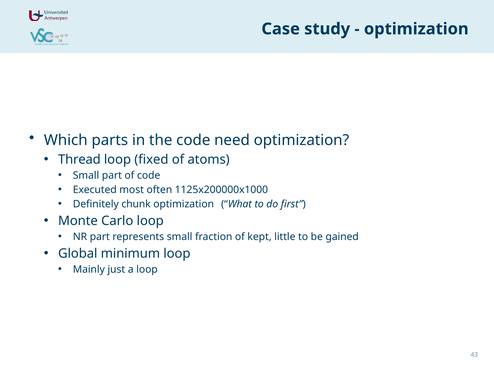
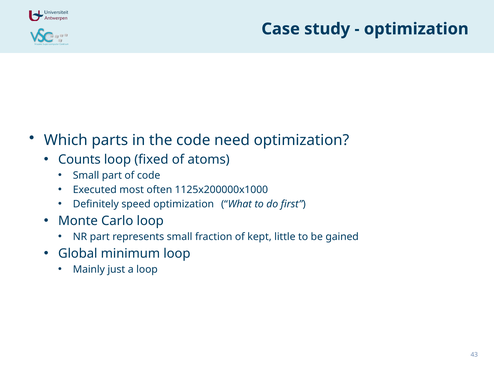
Thread: Thread -> Counts (79, 160)
chunk: chunk -> speed (136, 204)
